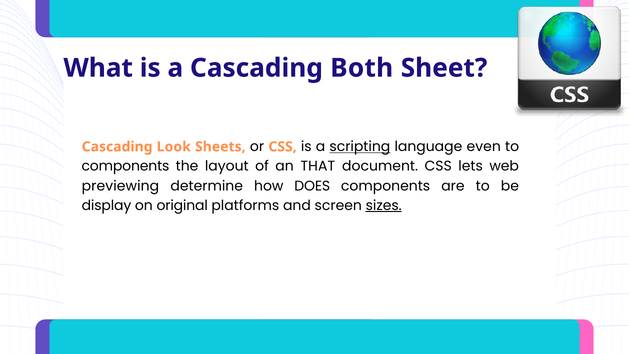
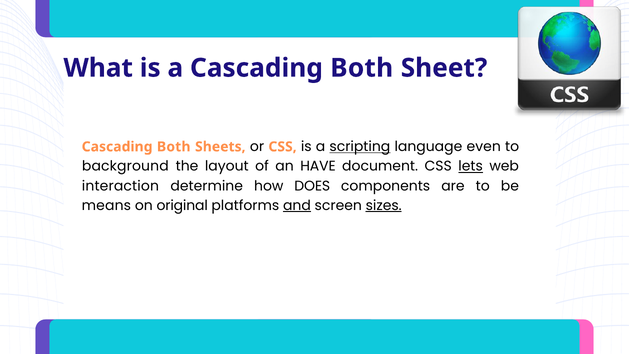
Look: Look -> Both (174, 147)
components: components -> background (125, 166)
THAT: THAT -> HAVE (318, 166)
lets underline: none -> present (471, 166)
previewing: previewing -> interaction (120, 186)
display: display -> means (106, 205)
and underline: none -> present (297, 205)
